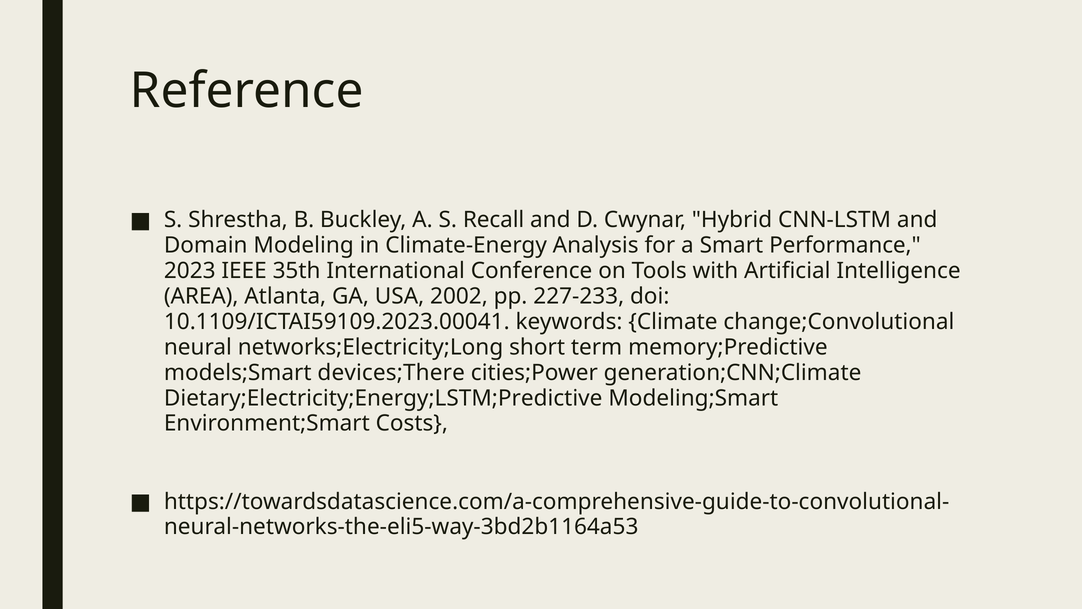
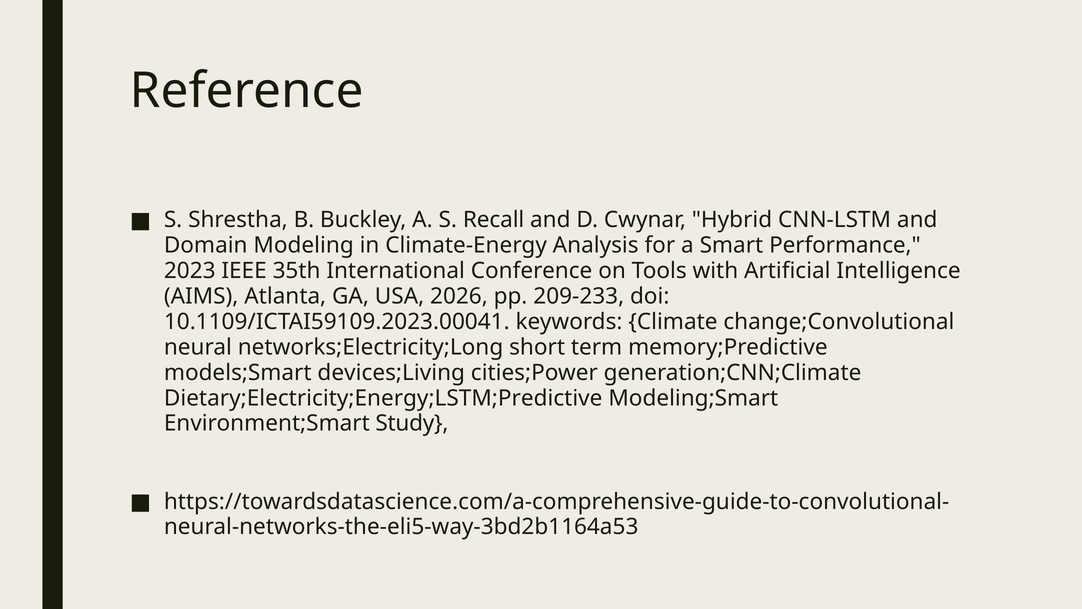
AREA: AREA -> AIMS (201, 296)
2002: 2002 -> 2026 (459, 296)
227-233: 227-233 -> 209-233 (579, 296)
devices;There: devices;There -> devices;Living (391, 372)
Costs: Costs -> Study (412, 423)
